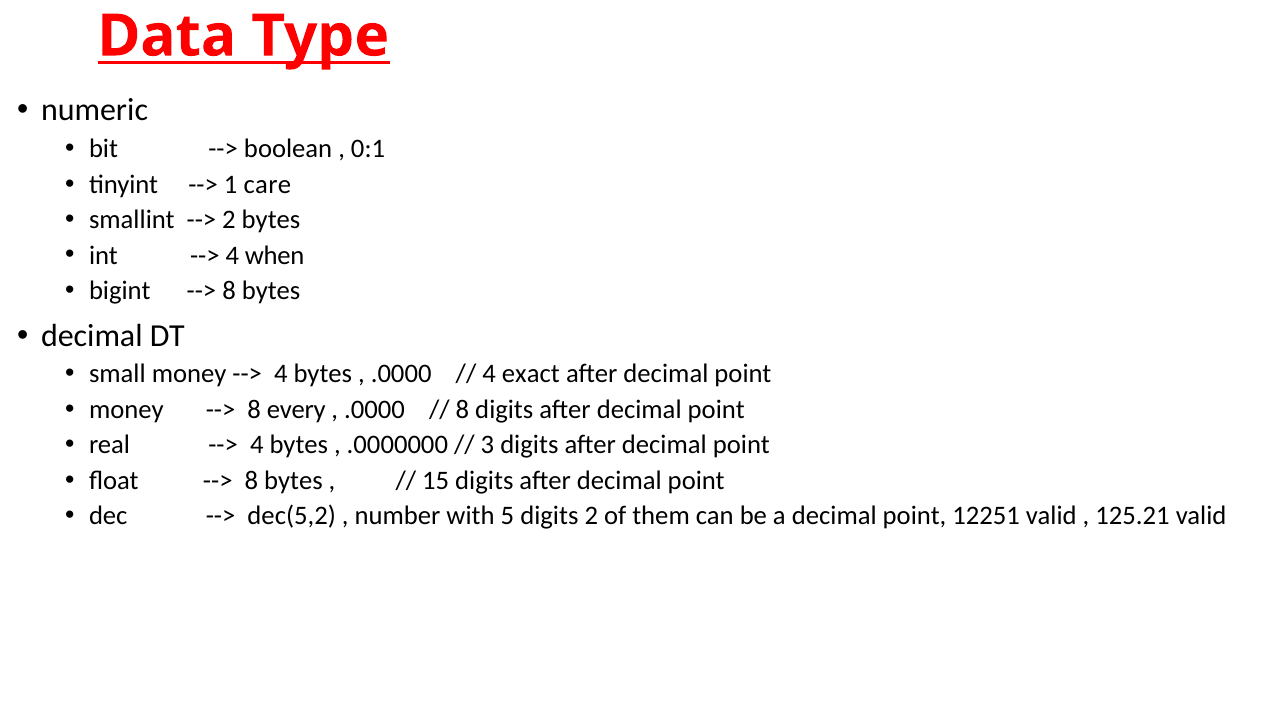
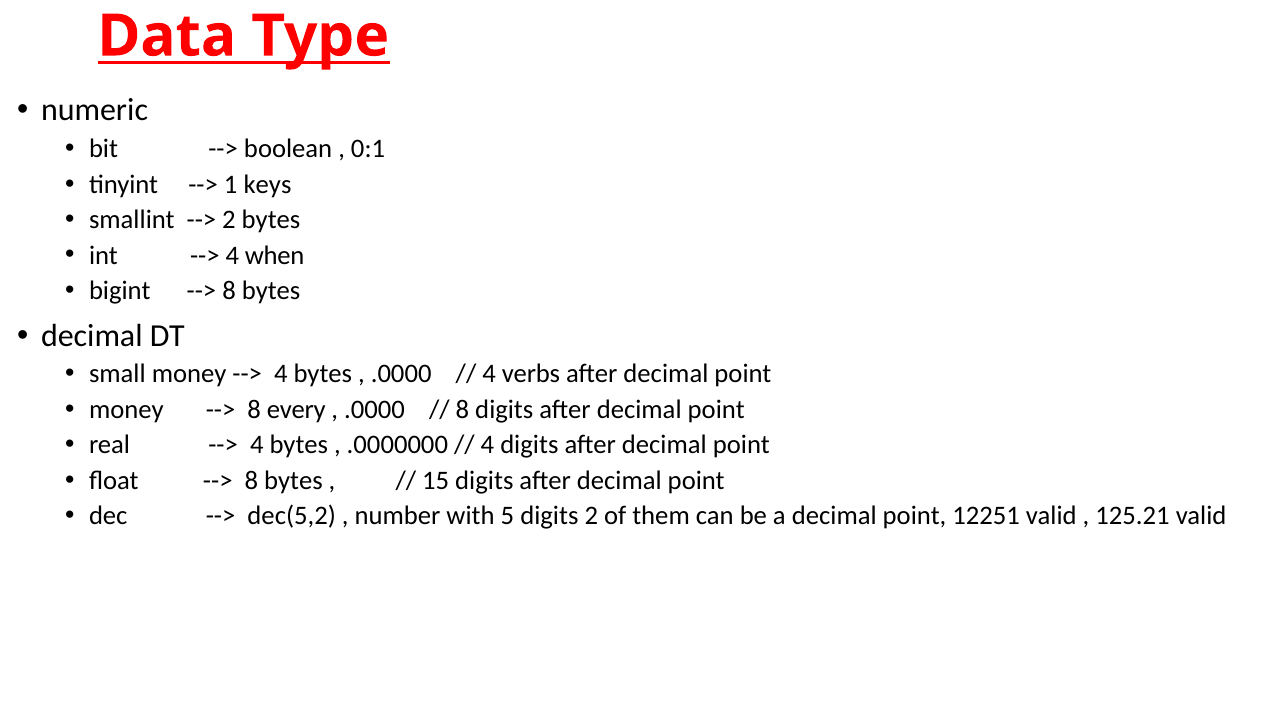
care: care -> keys (267, 184)
exact: exact -> verbs (531, 374)
3: 3 -> 4 (487, 445)
